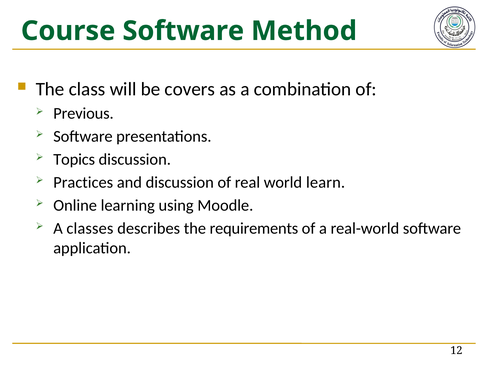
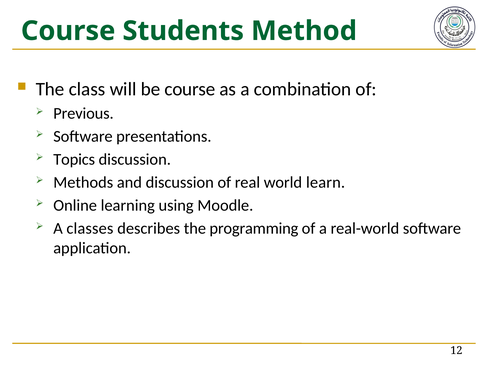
Course Software: Software -> Students (183, 31)
be covers: covers -> course (190, 89)
Practices: Practices -> Methods (83, 182)
requirements: requirements -> programming (254, 228)
